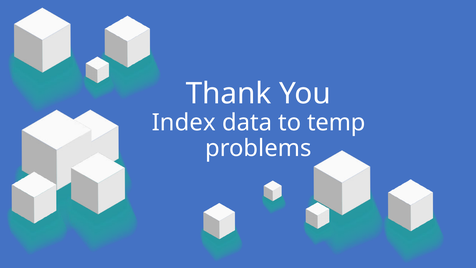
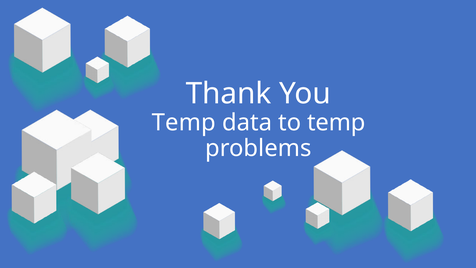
Index: Index -> Temp (184, 123)
